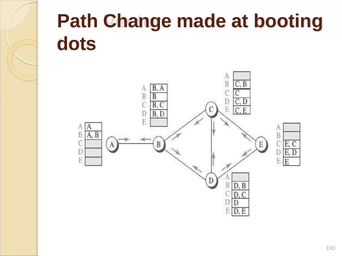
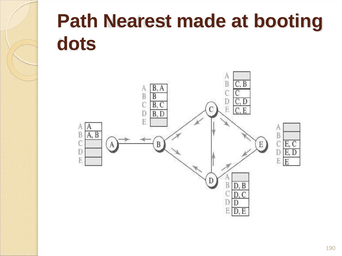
Change: Change -> Nearest (137, 21)
